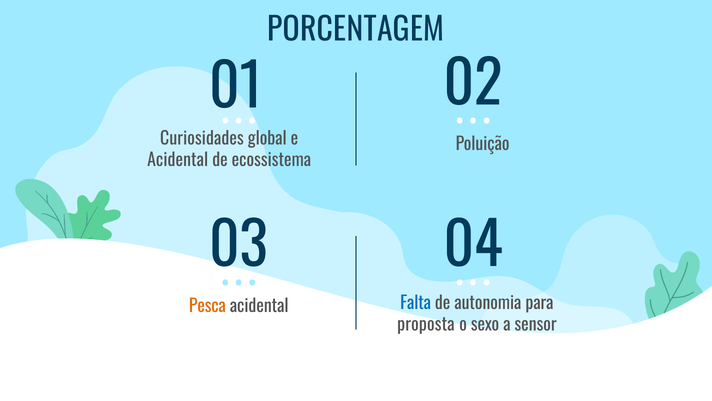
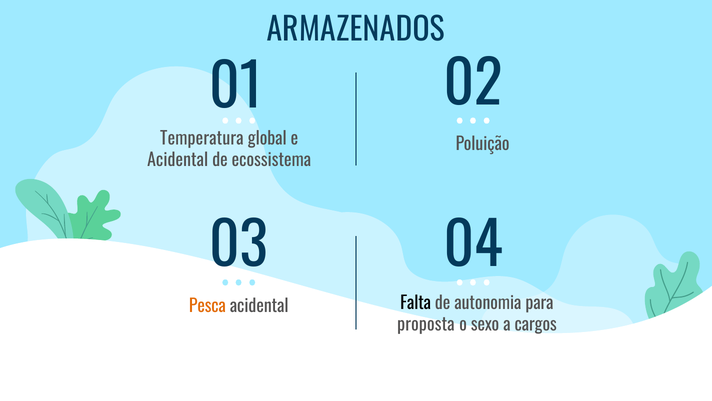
PORCENTAGEM: PORCENTAGEM -> ARMAZENADOS (356, 30)
Curiosidades: Curiosidades -> Temperatura (202, 139)
Falta colour: blue -> black (416, 303)
sensor: sensor -> cargos (536, 325)
